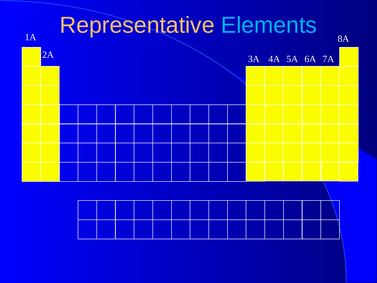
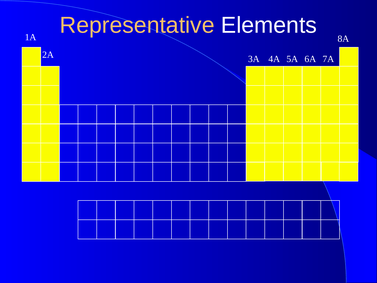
Elements colour: light blue -> white (269, 25)
